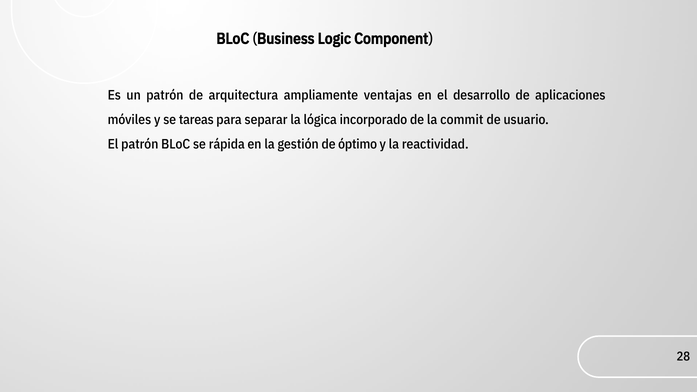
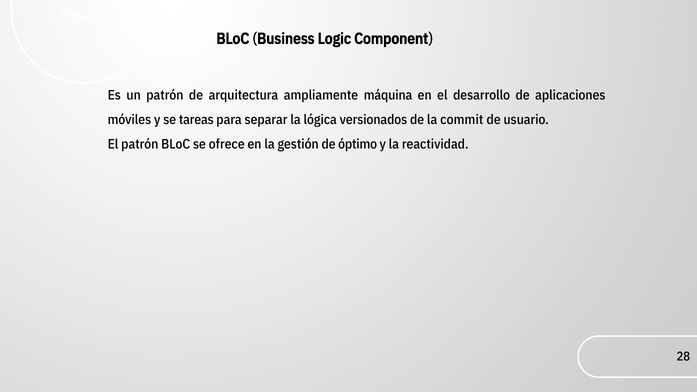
ventajas: ventajas -> máquina (388, 95)
incorporado: incorporado -> versionados (373, 120)
rápida: rápida -> ofrece (227, 144)
